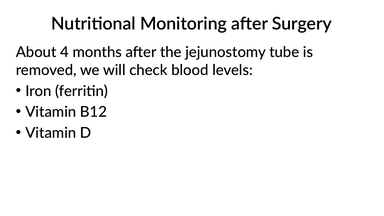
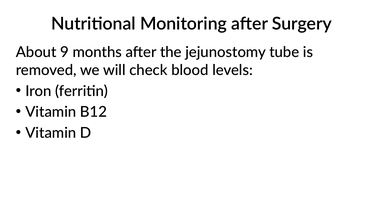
4: 4 -> 9 (65, 52)
